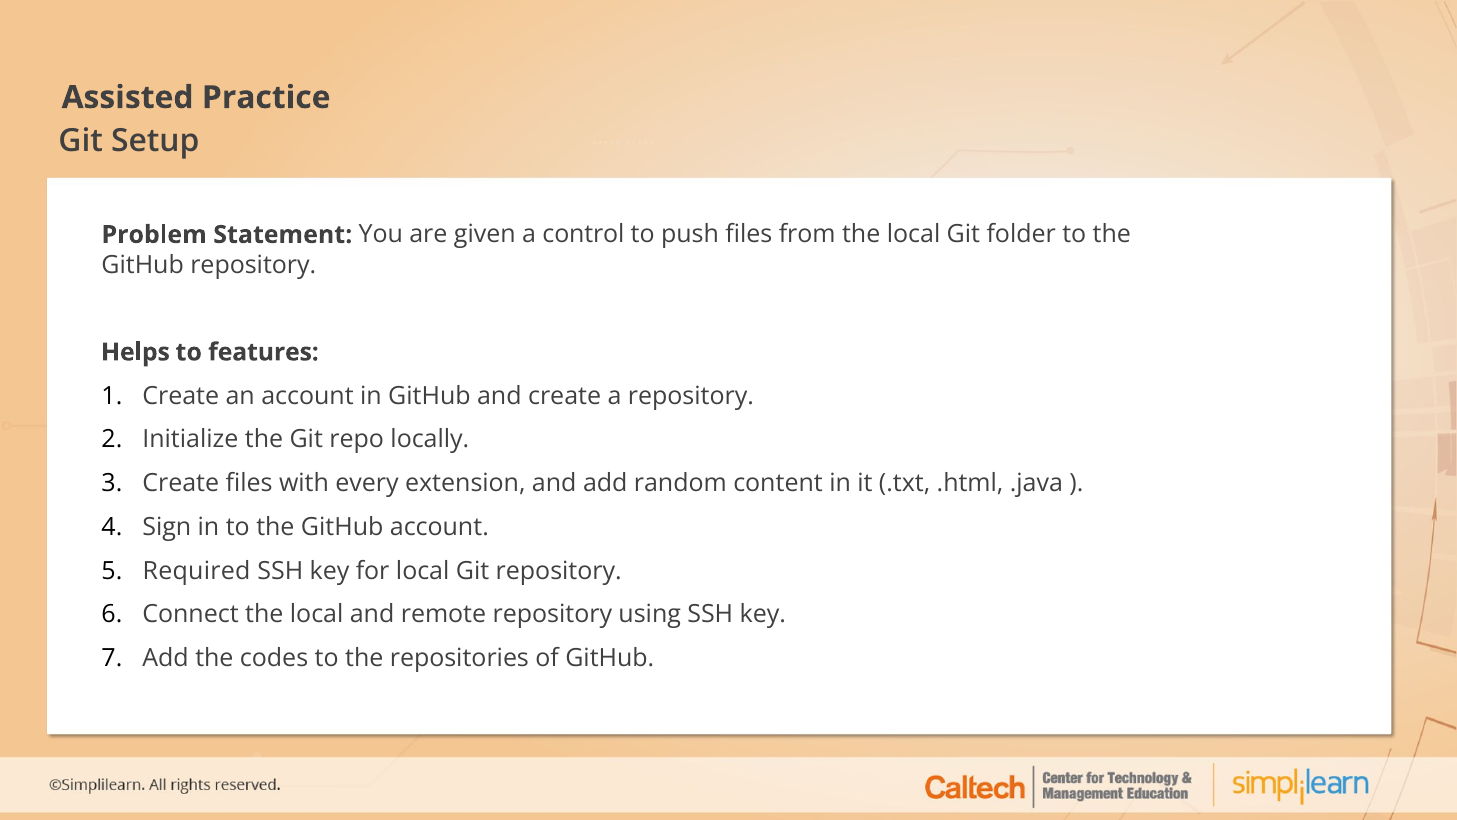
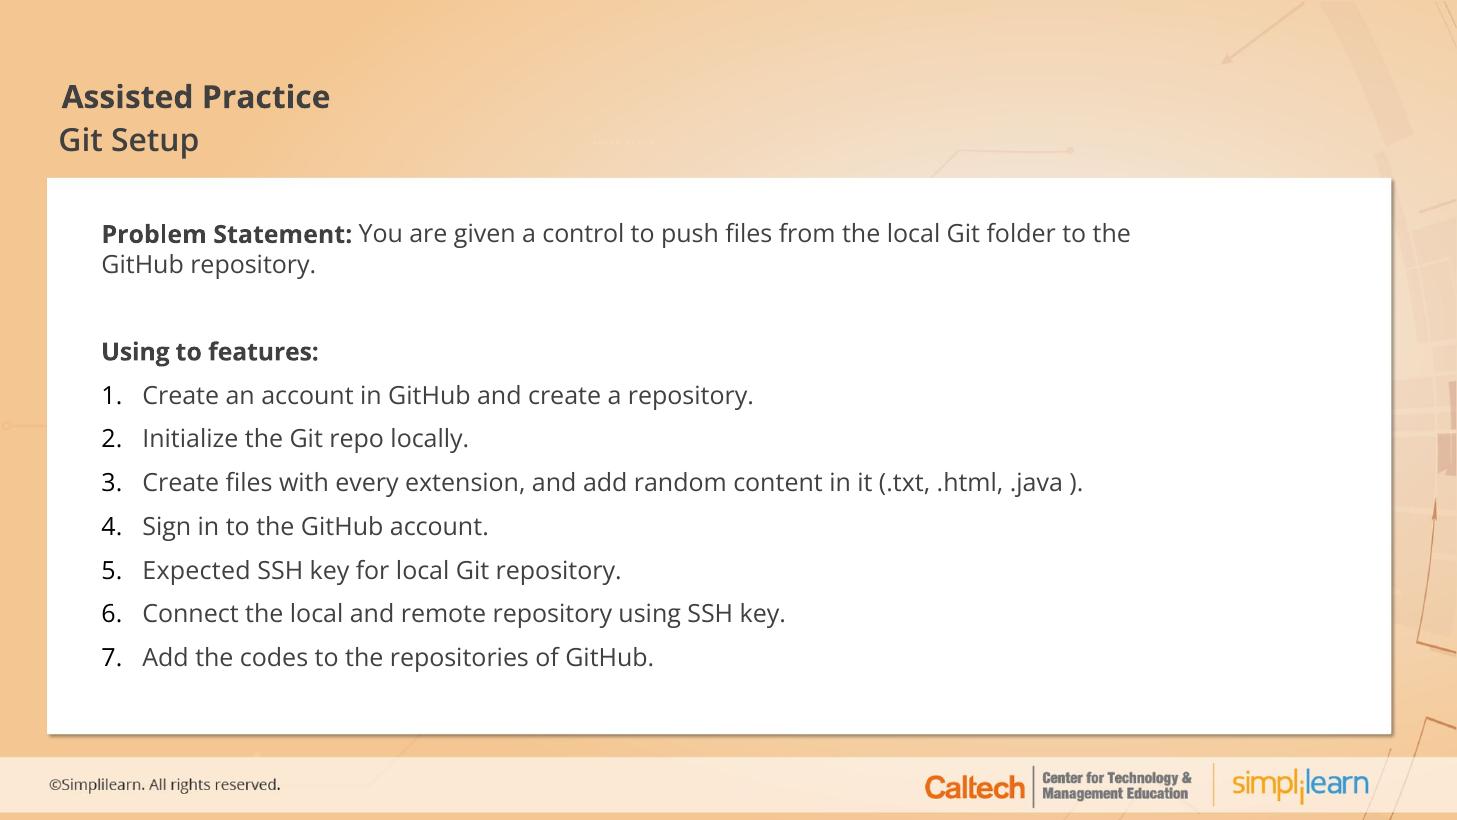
Helps: Helps -> Using (135, 352)
Required: Required -> Expected (197, 570)
